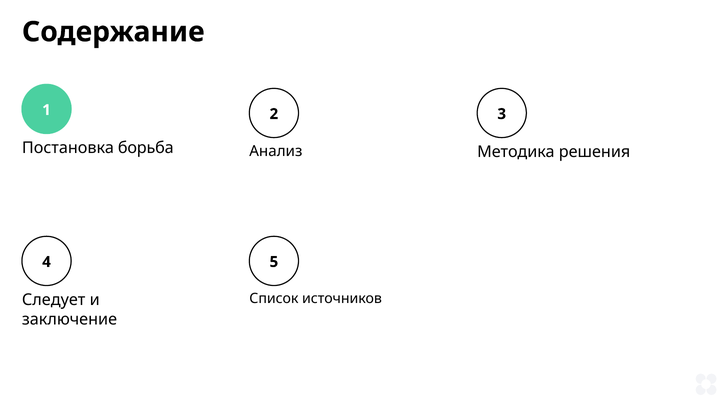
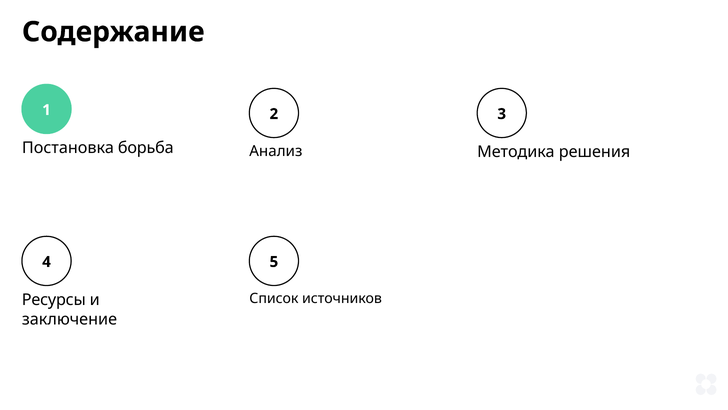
Следует: Следует -> Ресурсы (54, 300)
